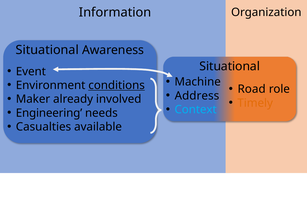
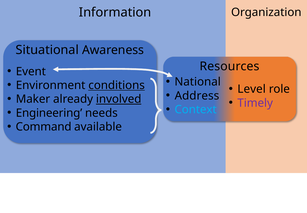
Situational: Situational -> Resources (230, 66)
Machine: Machine -> National (198, 82)
Road: Road -> Level (252, 89)
involved underline: none -> present (119, 99)
Timely colour: orange -> purple (255, 103)
Casualties: Casualties -> Command (44, 127)
